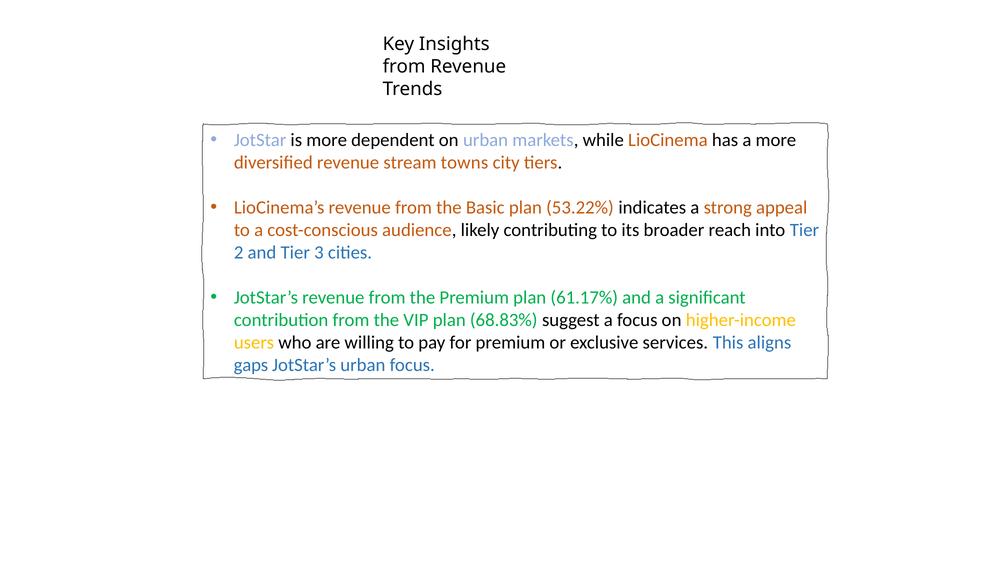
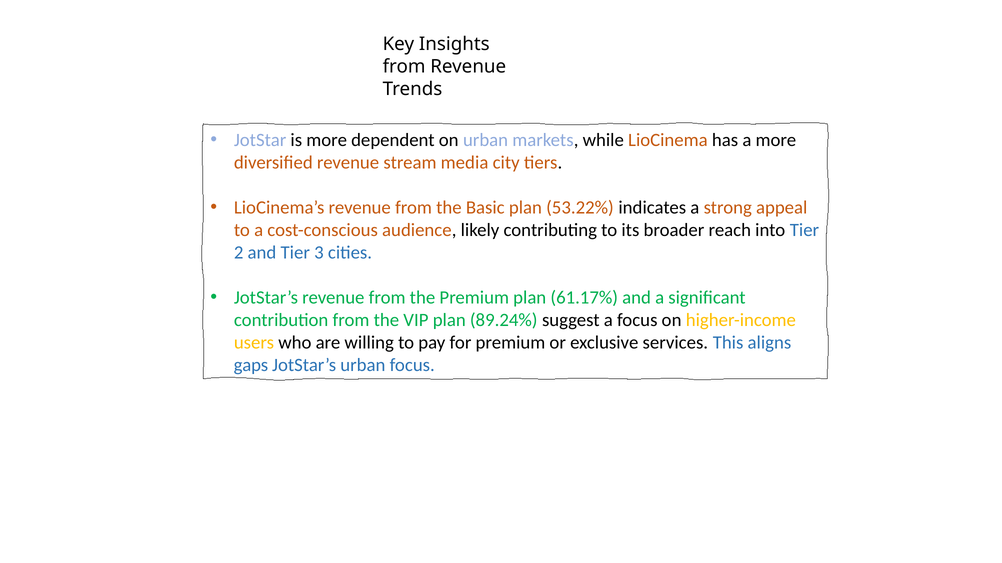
towns: towns -> media (465, 163)
68.83%: 68.83% -> 89.24% (504, 321)
